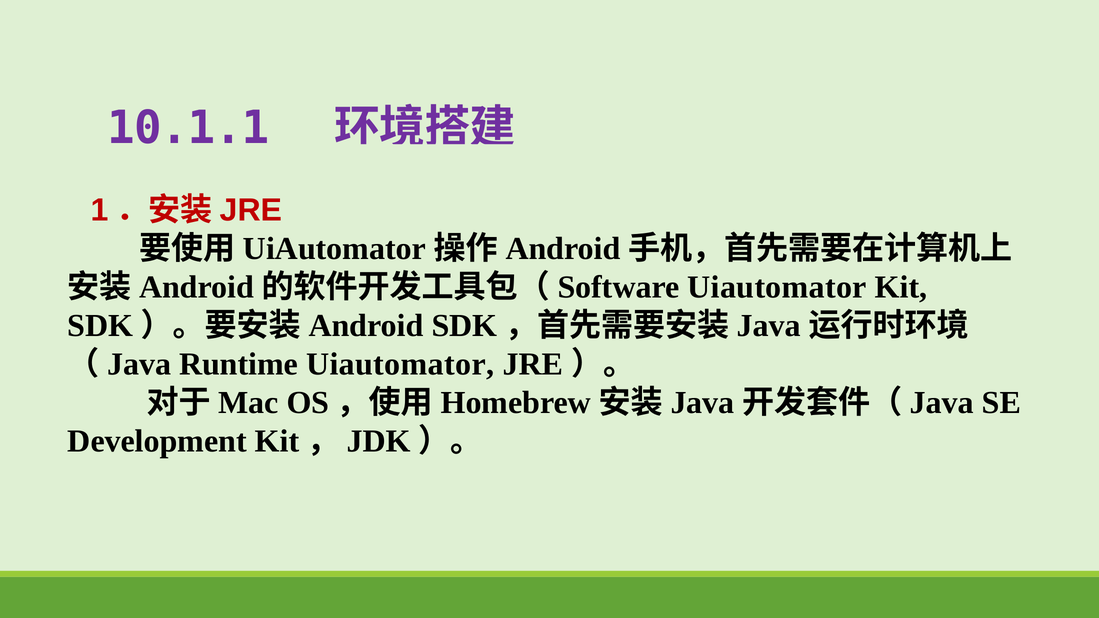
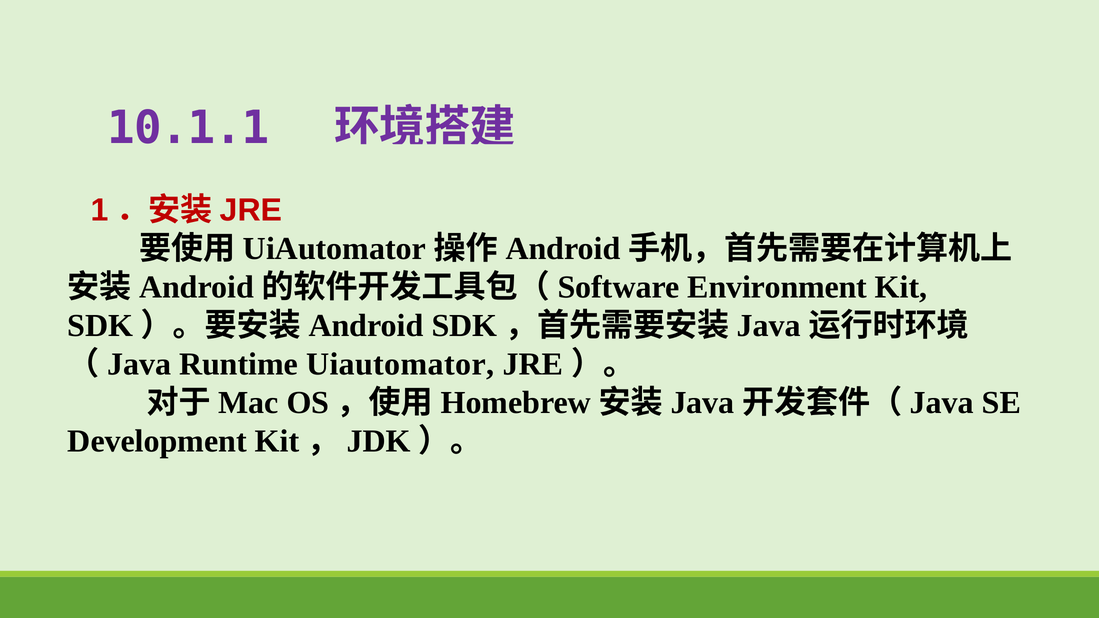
Uiautomator: Uiautomator -> Environment (777, 287)
